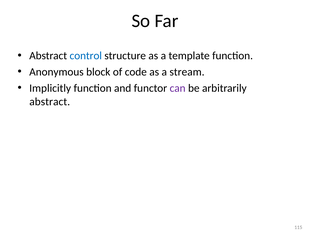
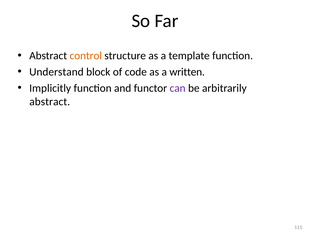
control colour: blue -> orange (86, 56)
Anonymous: Anonymous -> Understand (56, 72)
stream: stream -> written (187, 72)
